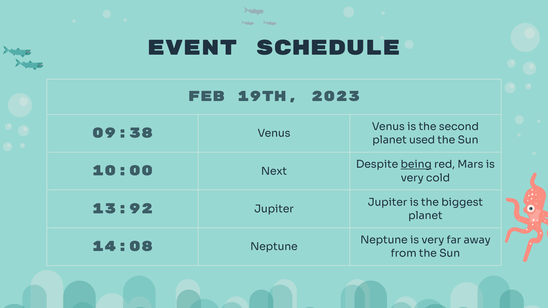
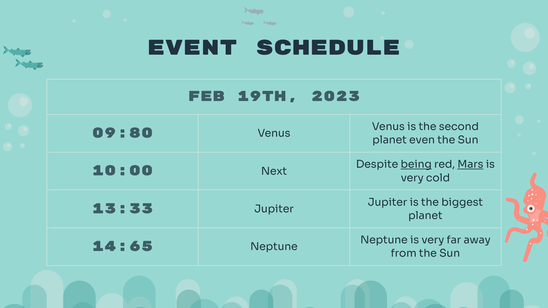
09:38: 09:38 -> 09:80 (123, 133)
used: used -> even (422, 140)
Mars underline: none -> present (470, 165)
13:92: 13:92 -> 13:33 (123, 209)
14:08: 14:08 -> 14:65 (123, 247)
